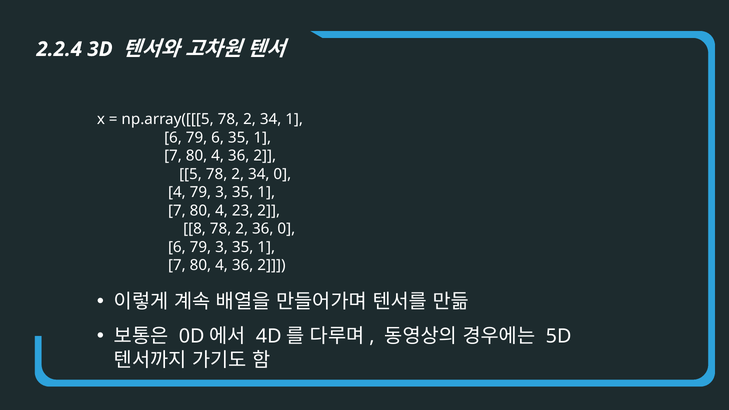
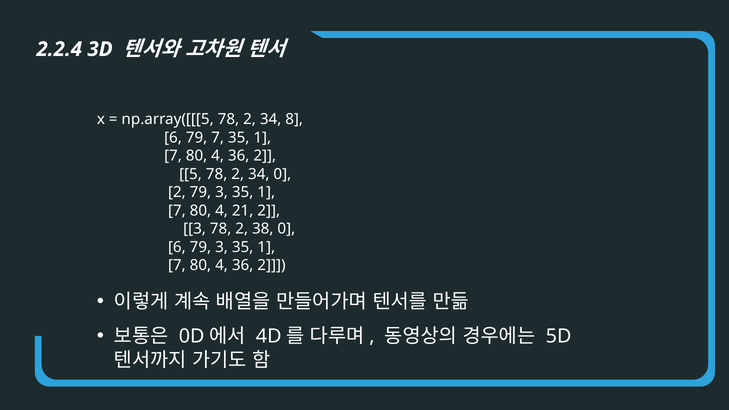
34 1: 1 -> 8 (294, 119)
79 6: 6 -> 7 (218, 138)
4: 4 -> 2 (177, 192)
23: 23 -> 21 (243, 211)
8: 8 -> 3 (195, 229)
2 36: 36 -> 38 (263, 229)
